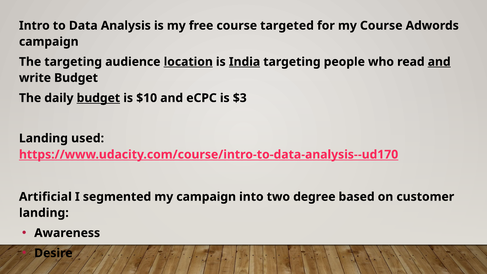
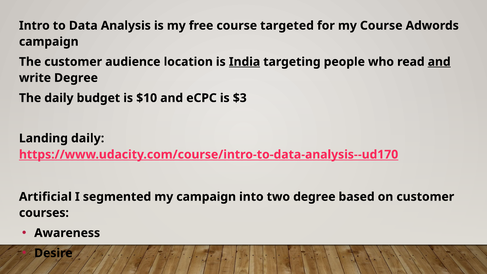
The targeting: targeting -> customer (73, 62)
location underline: present -> none (188, 62)
write Budget: Budget -> Degree (76, 78)
budget underline: present -> none (98, 98)
Landing used: used -> daily (88, 138)
landing: landing -> courses (44, 213)
